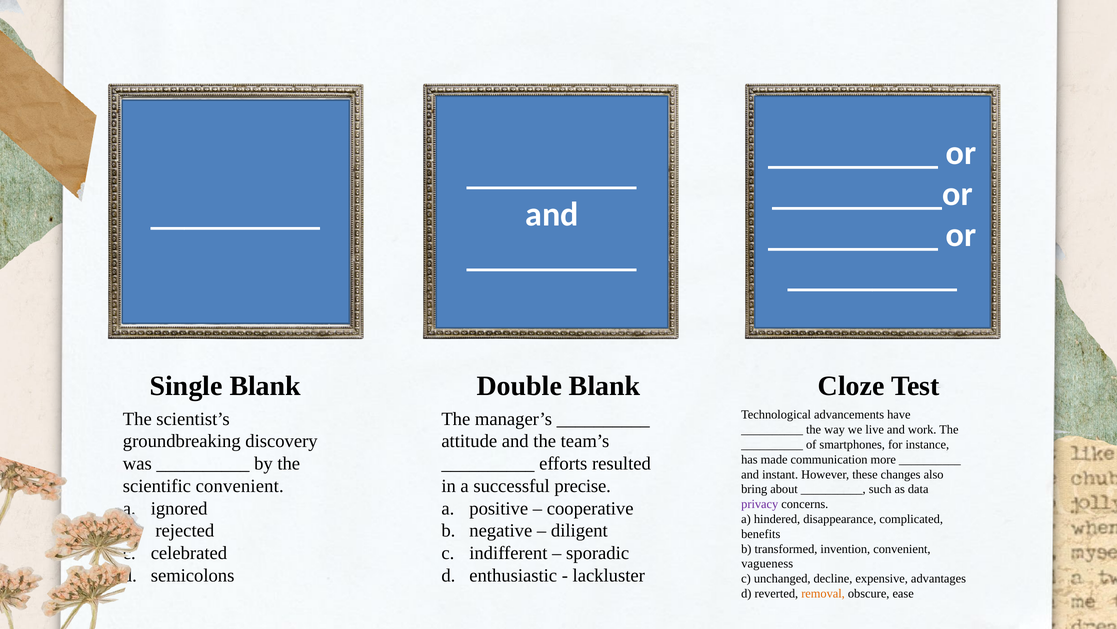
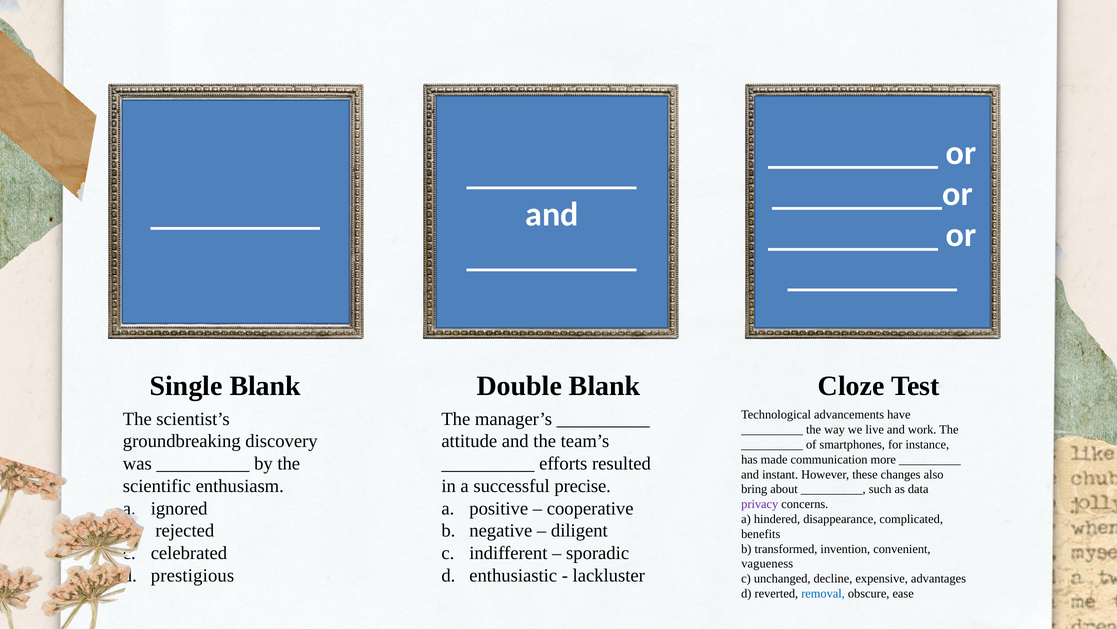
convenient: convenient -> enthusiasm (240, 486)
semicolons: semicolons -> prestigious (193, 575)
removal colour: orange -> blue (823, 593)
